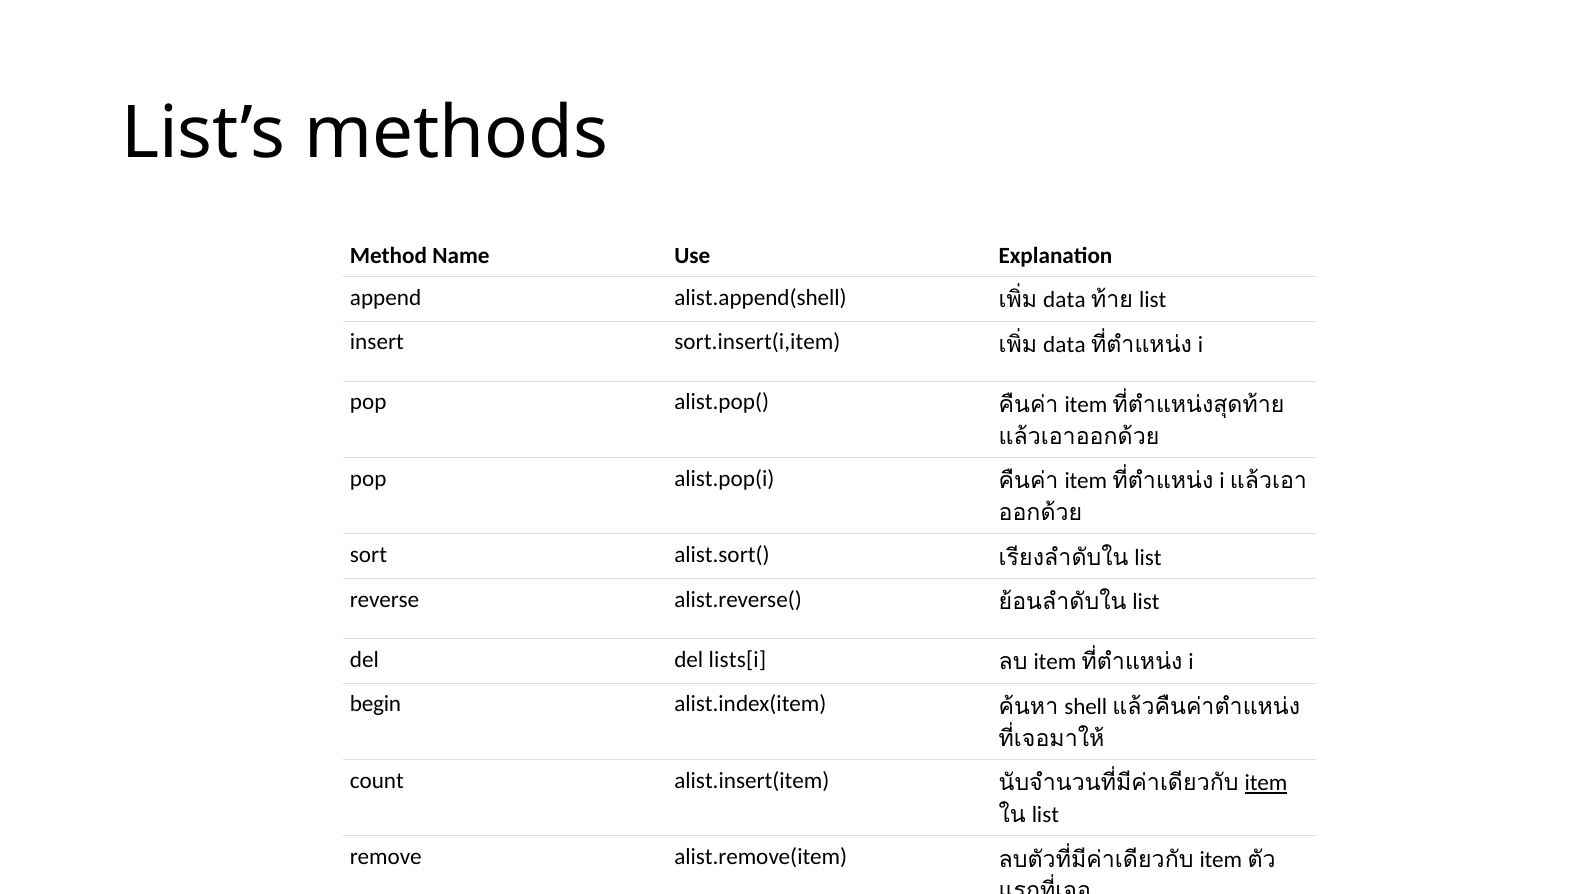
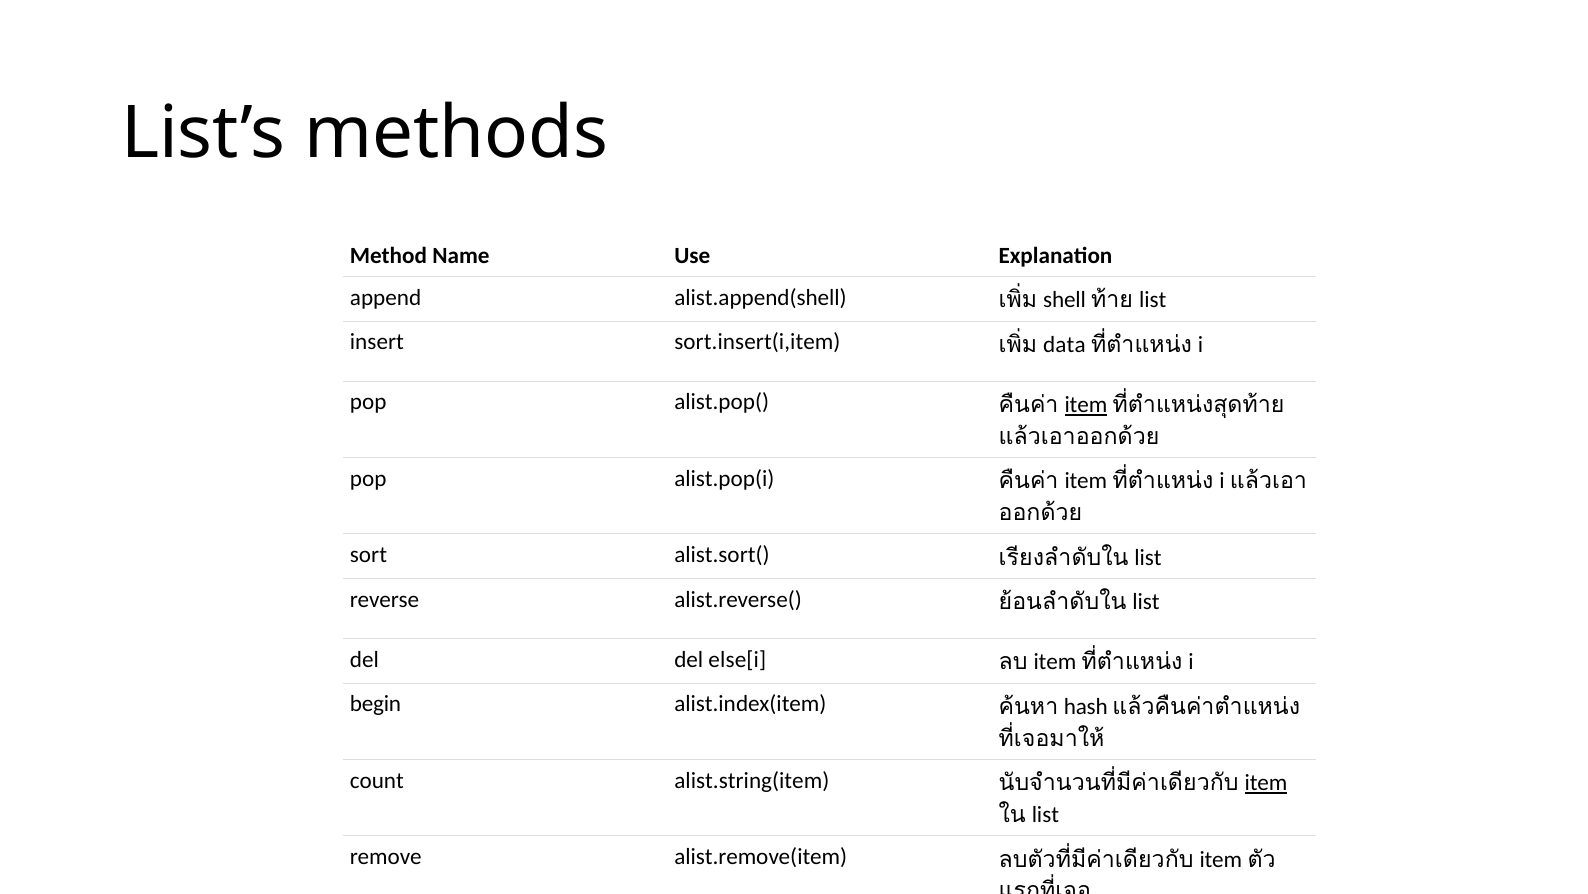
data: data -> shell (1065, 300)
item underline: none -> present (1086, 405)
lists[i: lists[i -> else[i (737, 659)
shell: shell -> hash (1086, 706)
alist.insert(item: alist.insert(item -> alist.string(item (752, 780)
